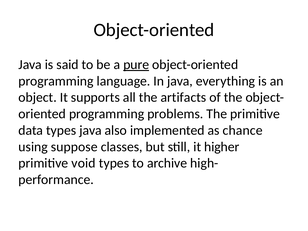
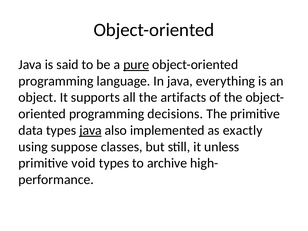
problems: problems -> decisions (175, 114)
java underline: none -> present (91, 130)
chance: chance -> exactly (243, 130)
higher: higher -> unless (222, 147)
